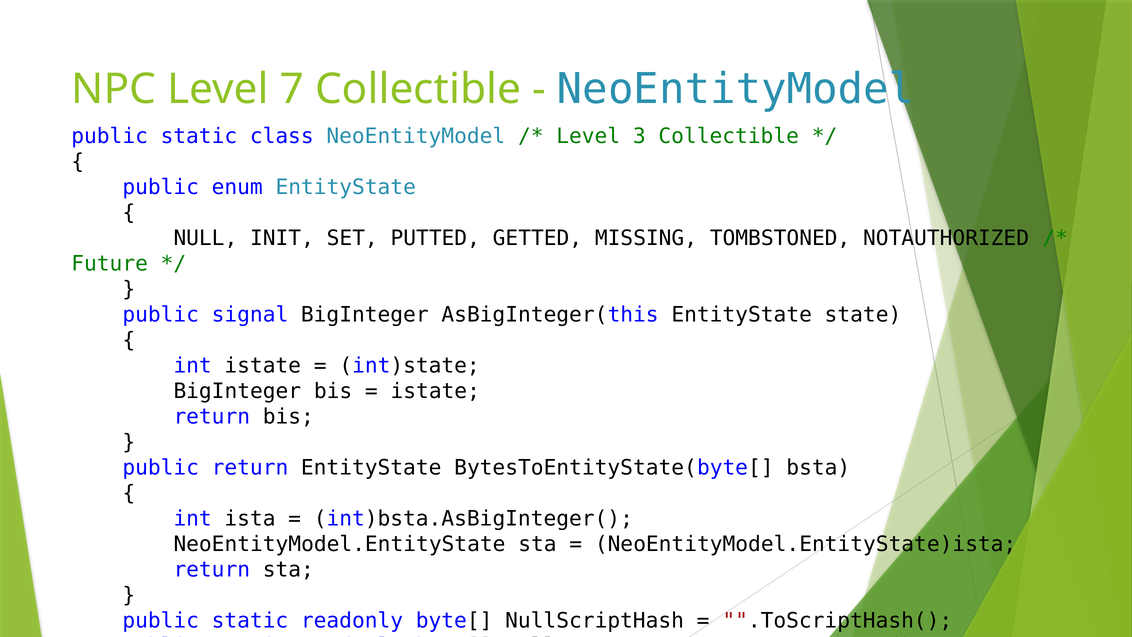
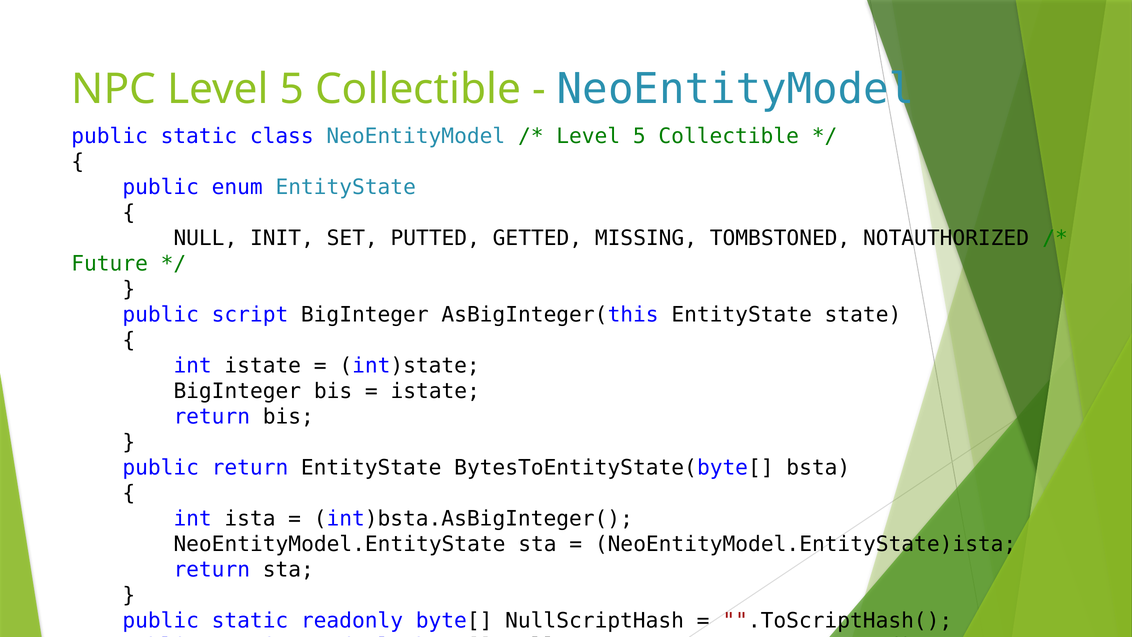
NPC Level 7: 7 -> 5 (292, 89)
3: 3 -> 5 (639, 136)
signal: signal -> script (250, 315)
